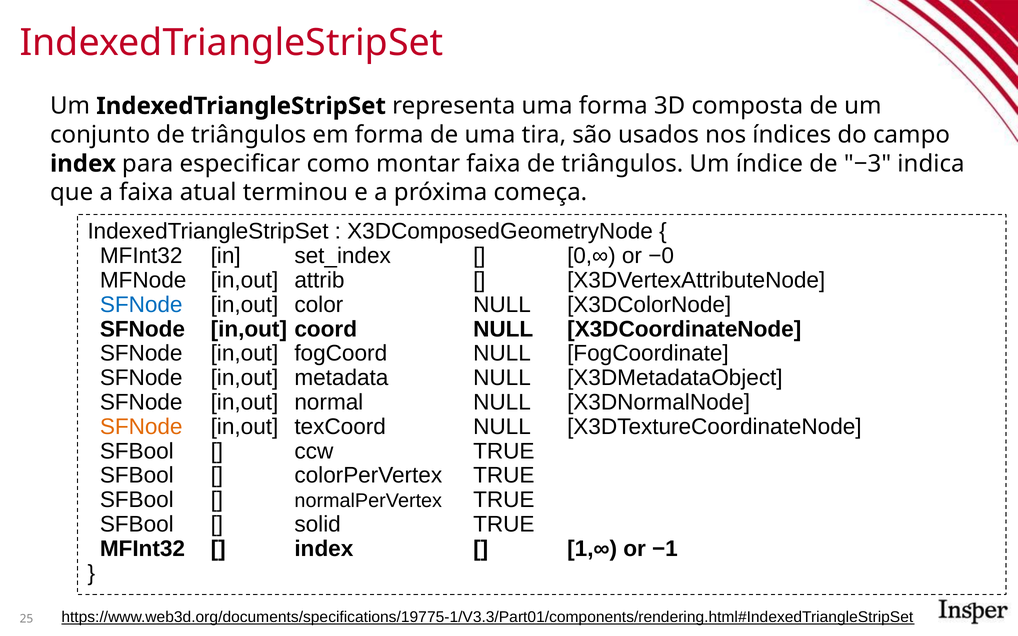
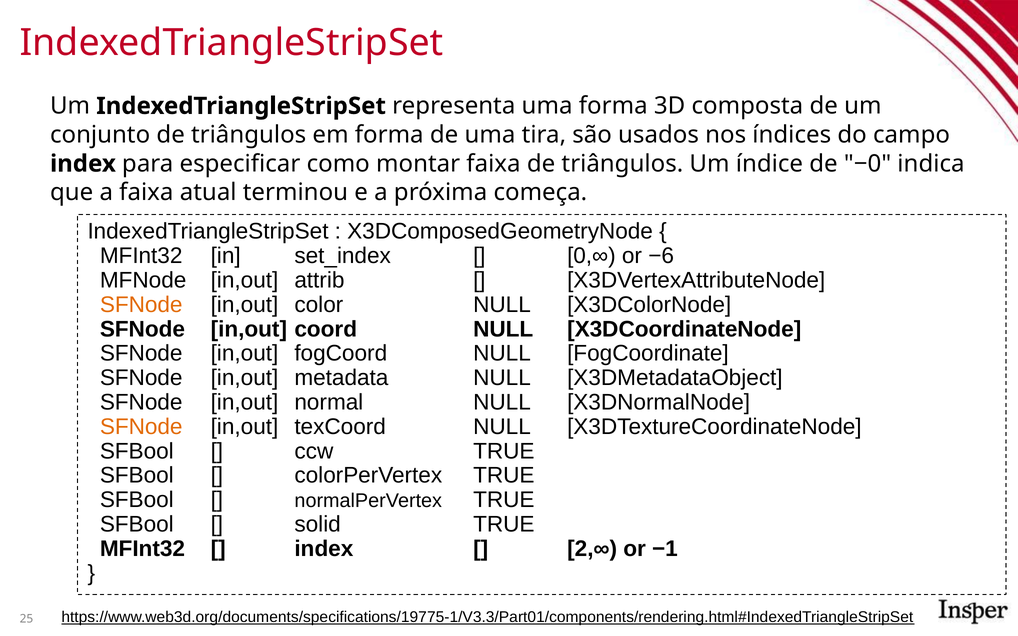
−3: −3 -> −0 (868, 164)
−0: −0 -> −6 (661, 256)
SFNode colour: blue -> orange (141, 305)
1,∞: 1,∞ -> 2,∞ (592, 549)
